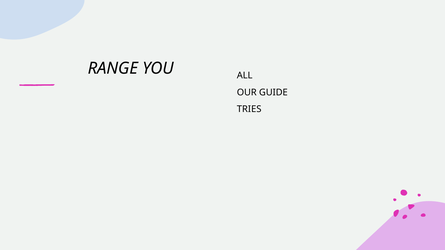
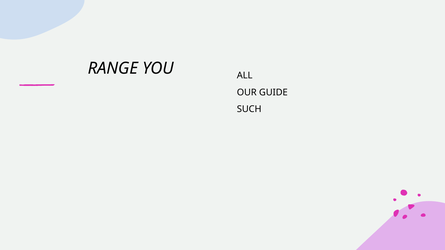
TRIES: TRIES -> SUCH (249, 109)
